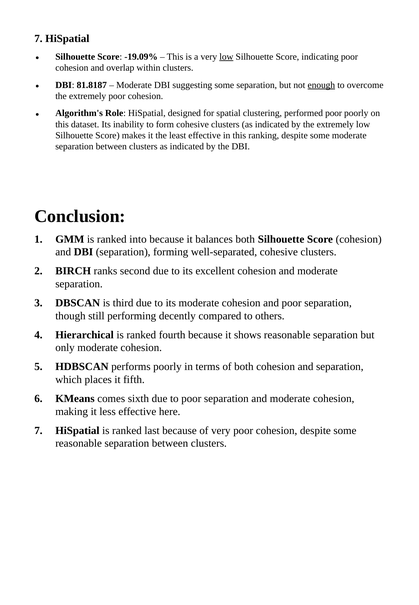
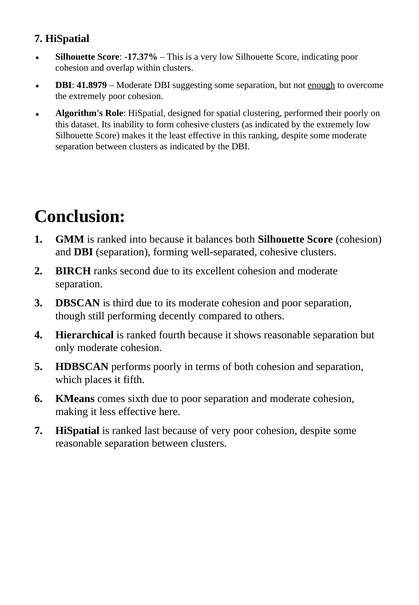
-19.09%: -19.09% -> -17.37% (141, 57)
low underline: present -> none (226, 57)
81.8187: 81.8187 -> 41.8979 (92, 85)
performed poor: poor -> their (334, 113)
